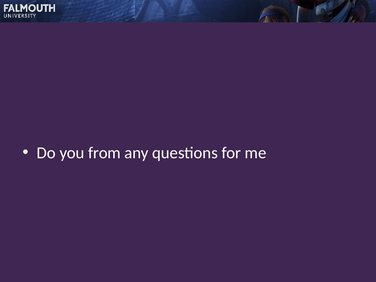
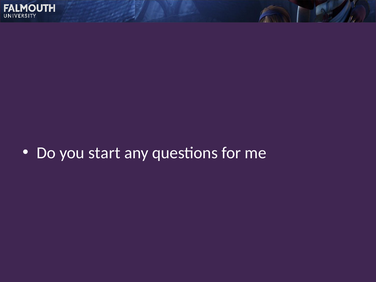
from: from -> start (104, 153)
